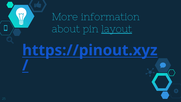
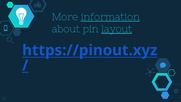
information underline: none -> present (110, 17)
